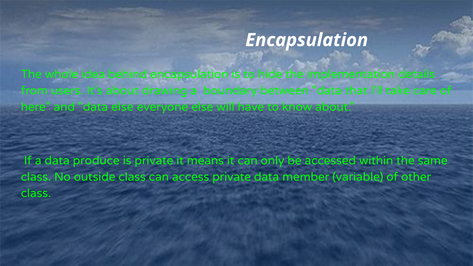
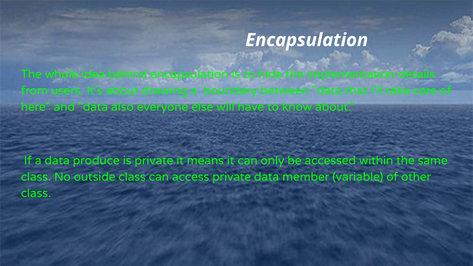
data else: else -> also (122, 107)
